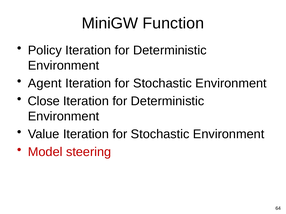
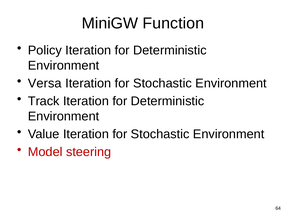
Agent: Agent -> Versa (45, 84)
Close: Close -> Track (44, 101)
